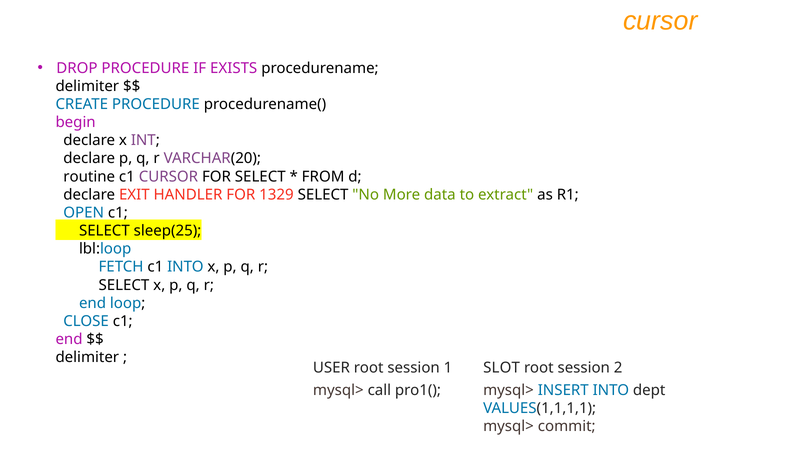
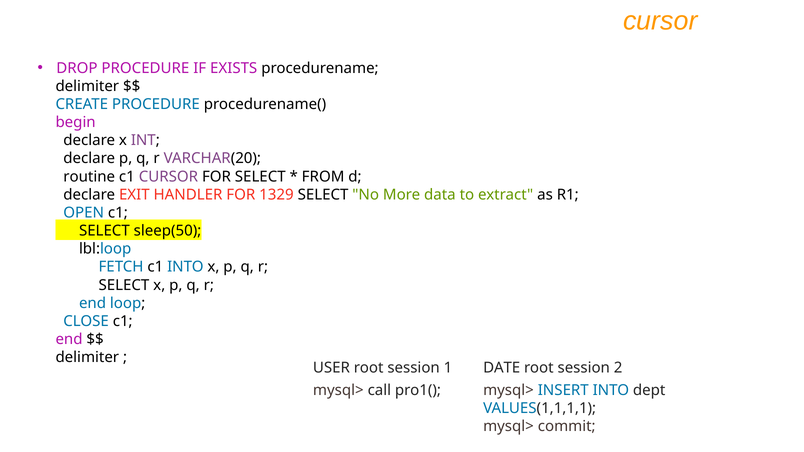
sleep(25: sleep(25 -> sleep(50 (167, 231)
SLOT: SLOT -> DATE (502, 368)
